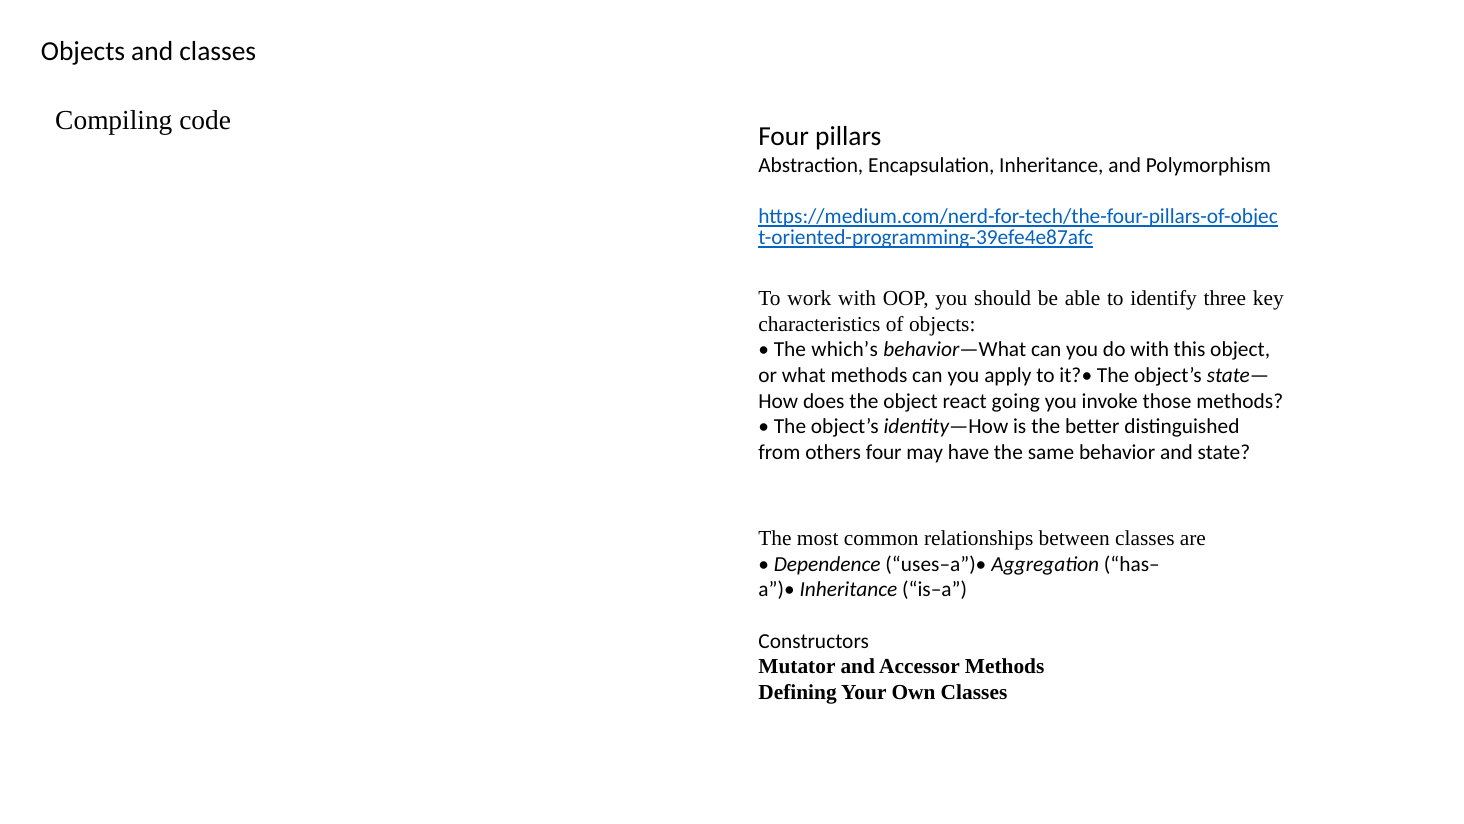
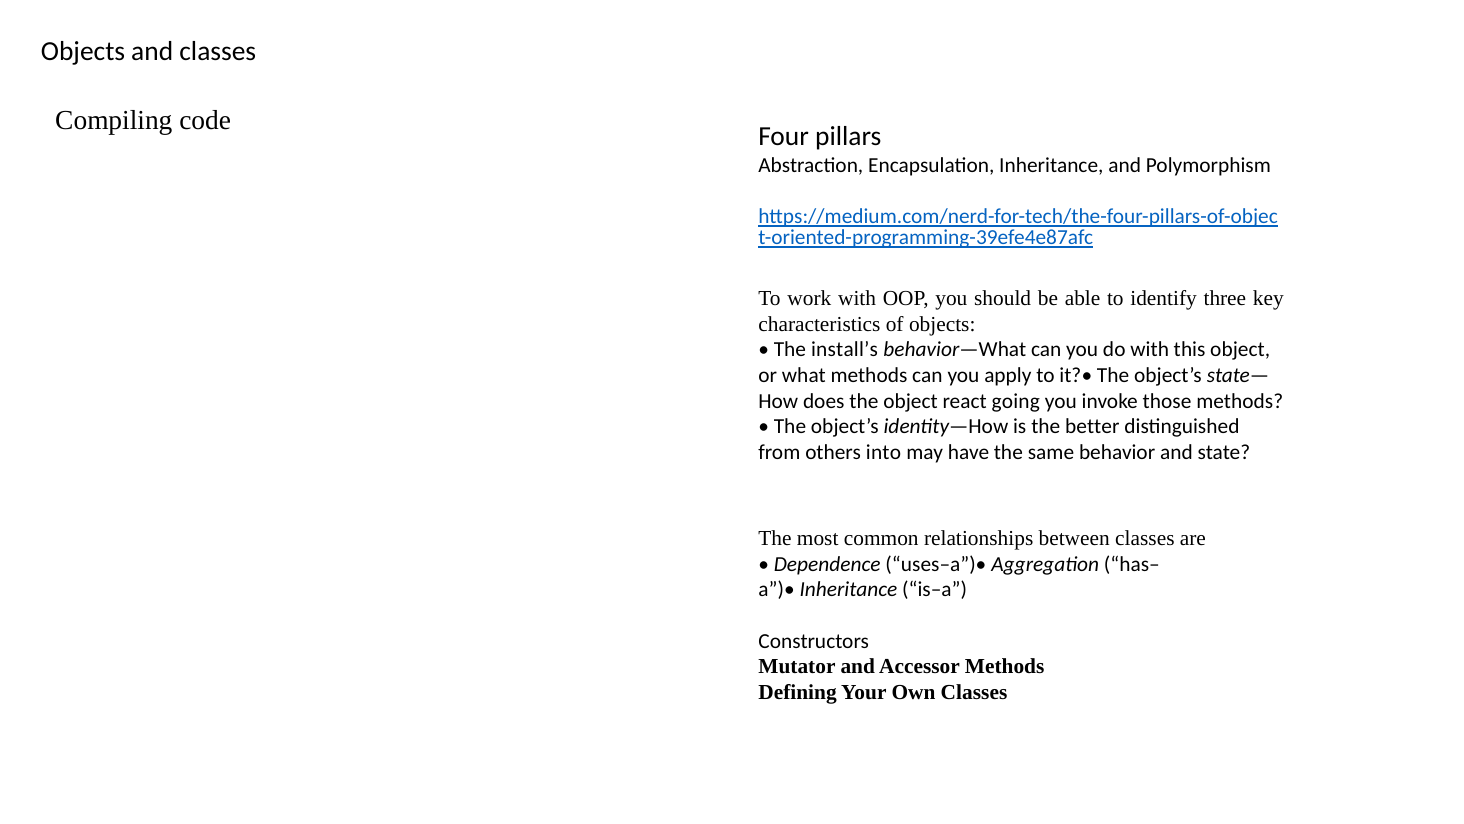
which’s: which’s -> install’s (845, 350)
others four: four -> into (884, 452)
